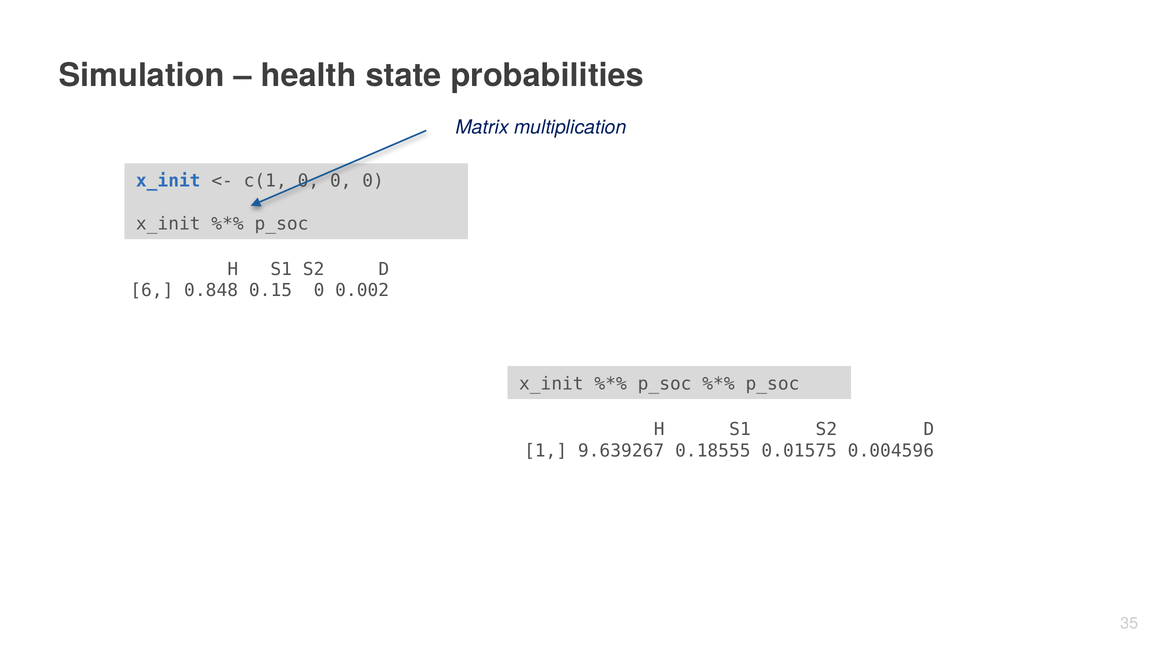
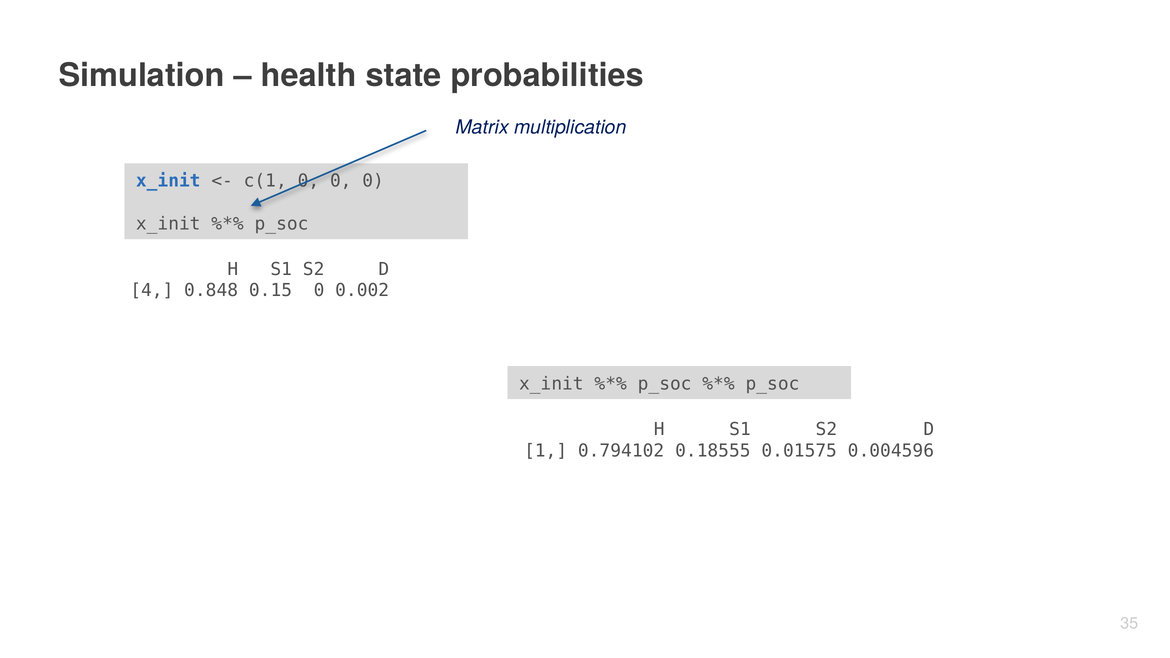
6: 6 -> 4 (152, 291)
9.639267: 9.639267 -> 0.794102 (621, 451)
